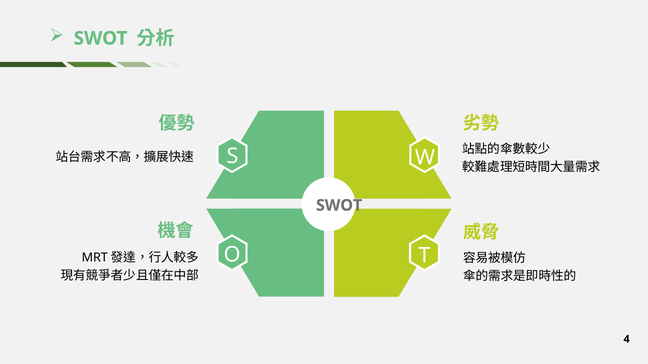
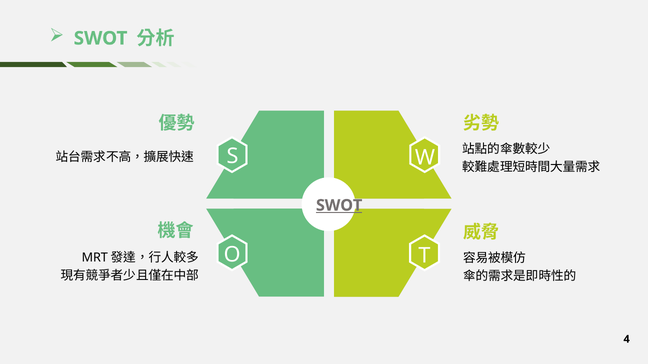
SWOT underline: none -> present (339, 206)
